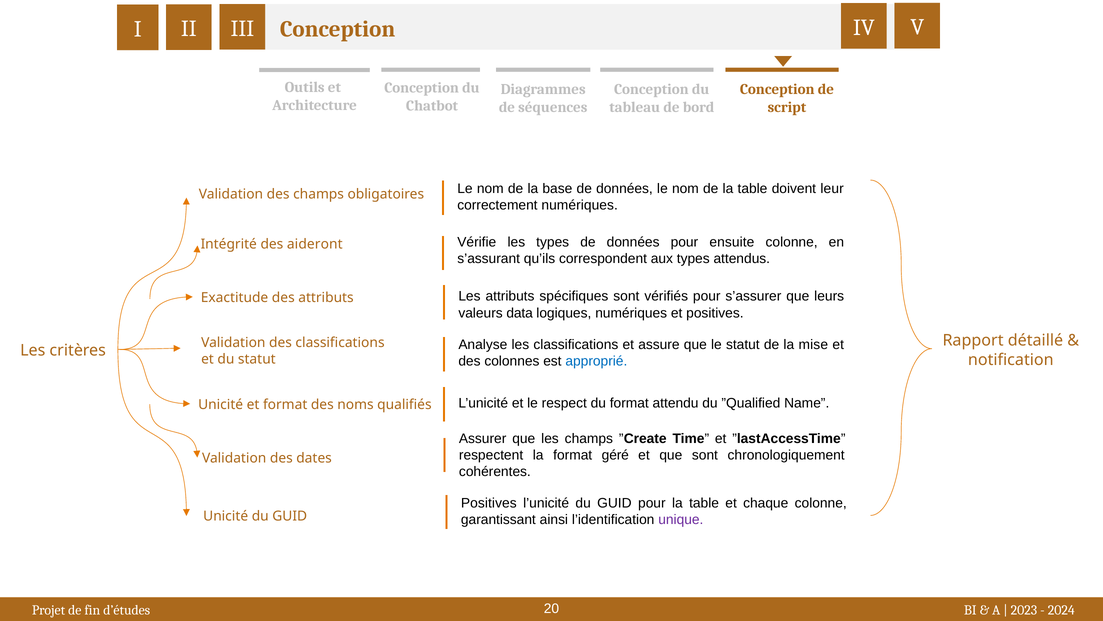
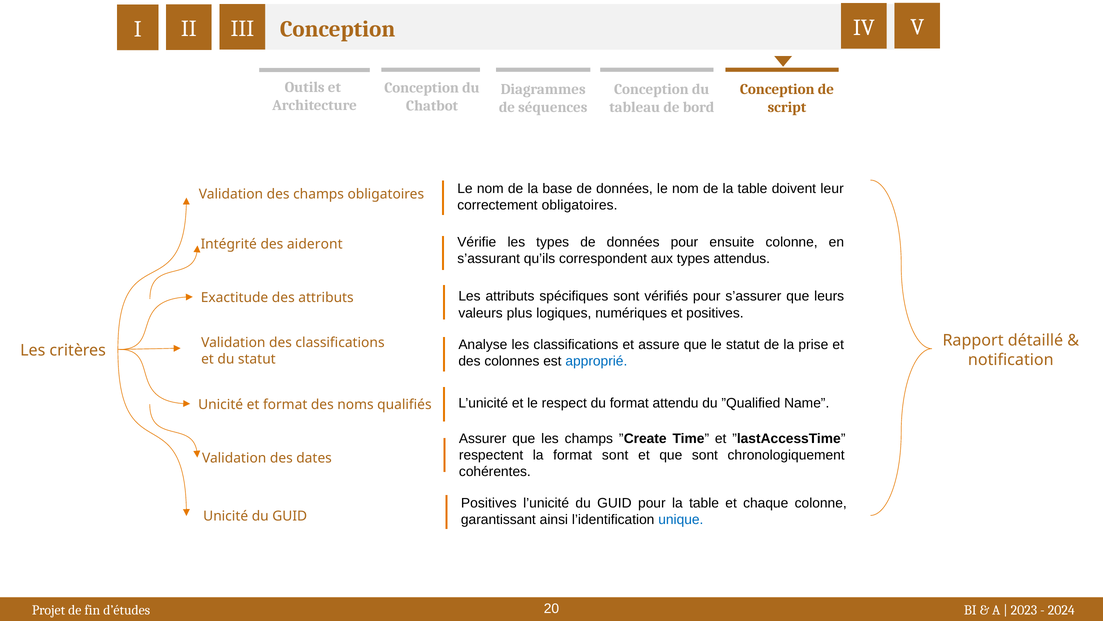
correctement numériques: numériques -> obligatoires (580, 205)
data: data -> plus (519, 313)
mise: mise -> prise (813, 344)
format géré: géré -> sont (615, 455)
unique colour: purple -> blue (681, 519)
